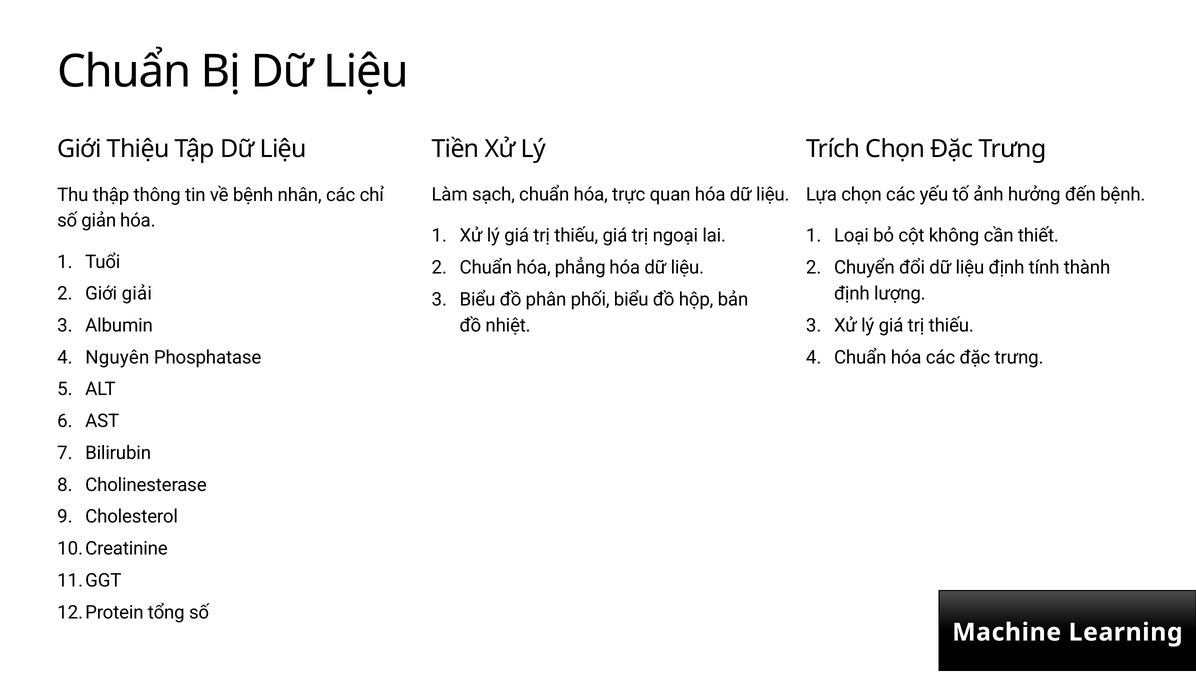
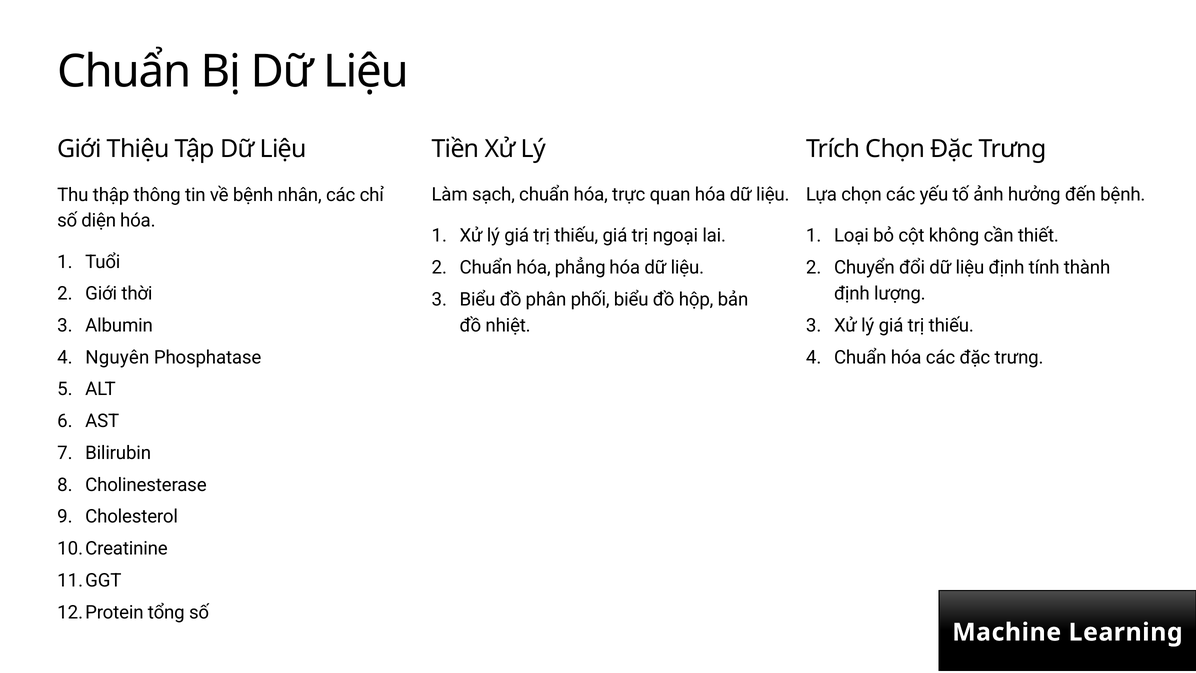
giản: giản -> diện (99, 221)
giải: giải -> thời (137, 294)
